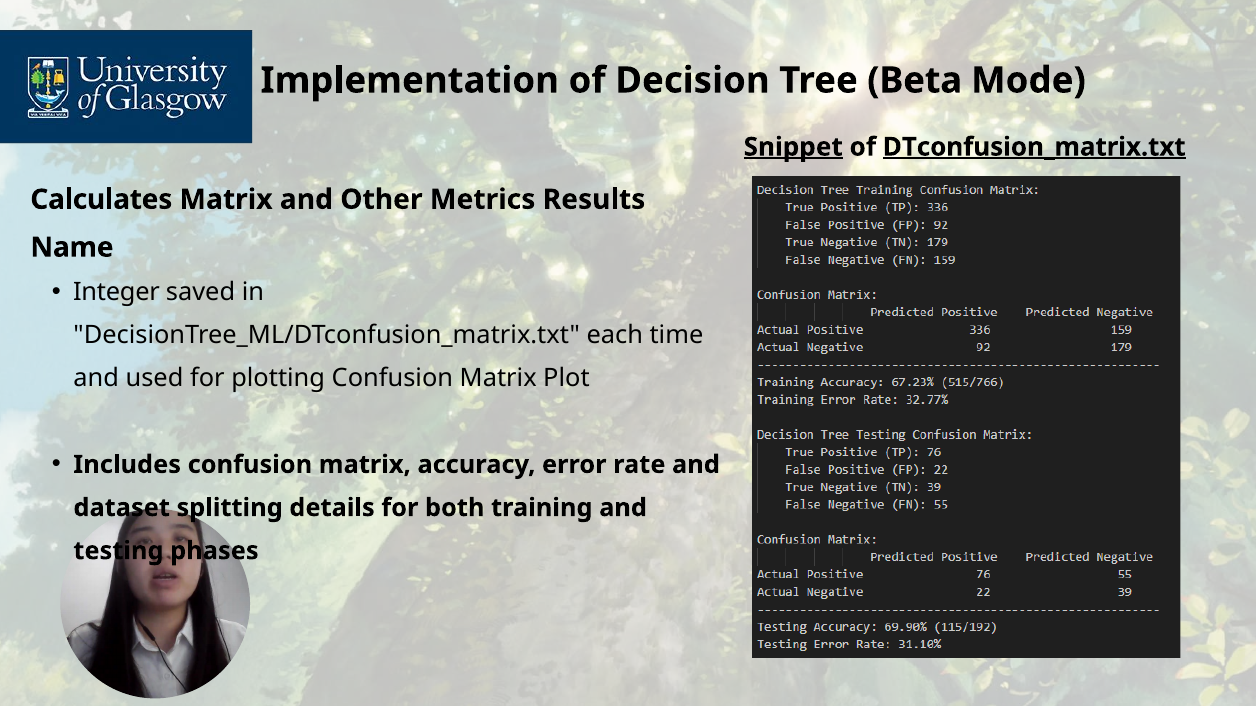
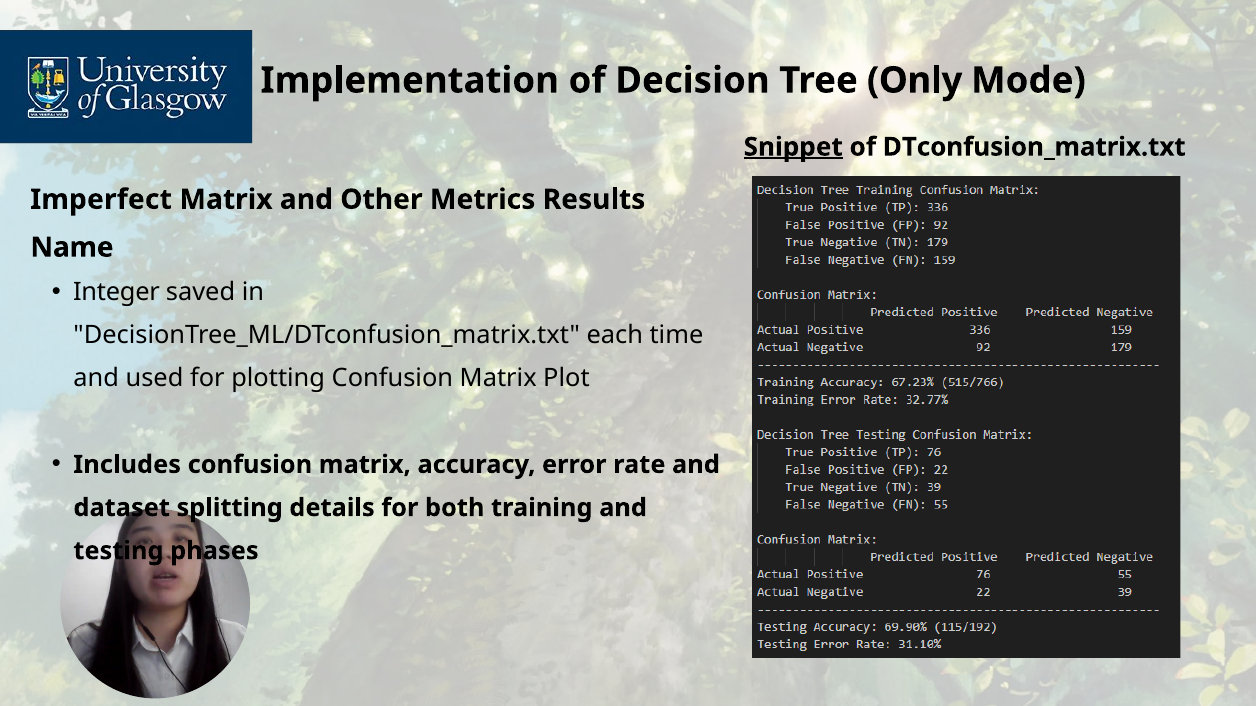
Beta: Beta -> Only (915, 81)
DTconfusion_matrix.txt underline: present -> none (1034, 147)
Calculates: Calculates -> Imperfect (101, 200)
